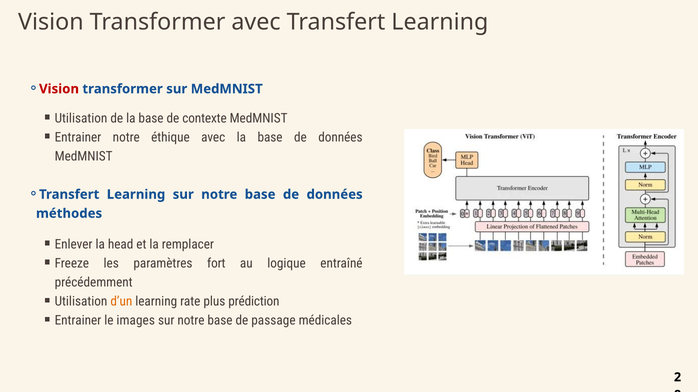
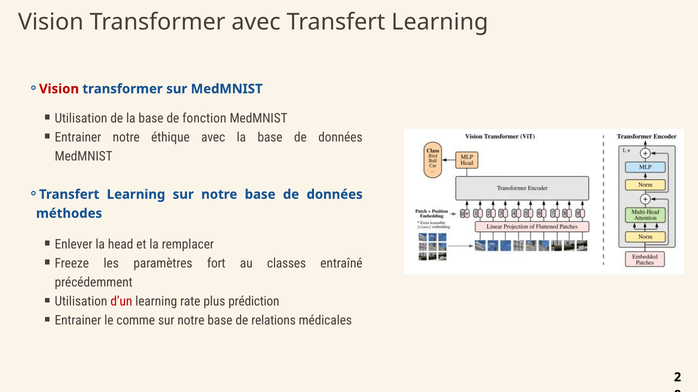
contexte: contexte -> fonction (204, 119)
logique: logique -> classes (287, 264)
d’un colour: orange -> red (121, 302)
images: images -> comme (136, 321)
passage: passage -> relations (274, 321)
